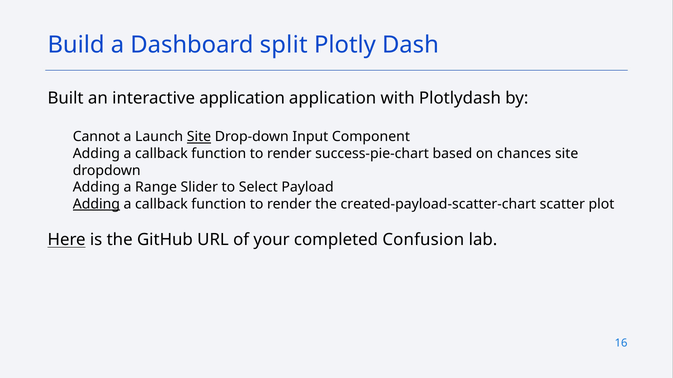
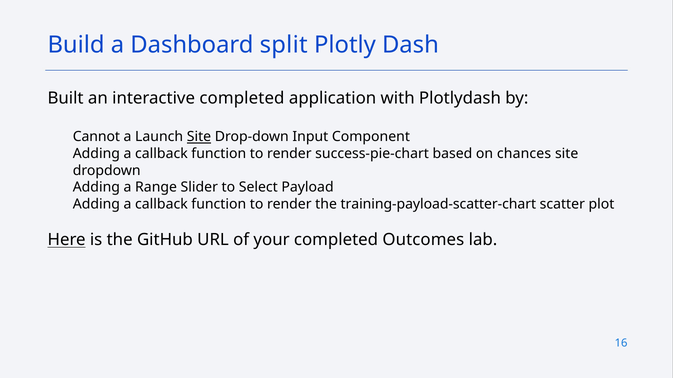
interactive application: application -> completed (242, 99)
Adding underline: present -> none (96, 204)
created-payload-scatter-chart: created-payload-scatter-chart -> training-payload-scatter-chart (438, 204)
Confusion: Confusion -> Outcomes (423, 240)
